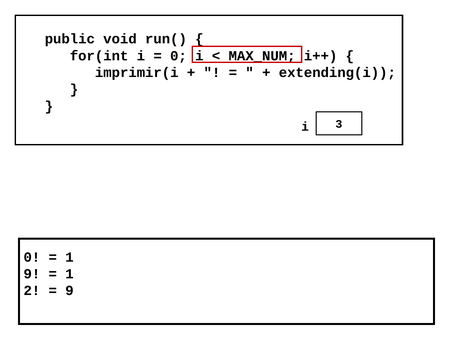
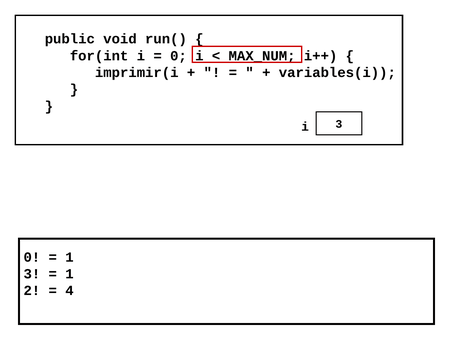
extending(i: extending(i -> variables(i (337, 72)
9: 9 -> 3 (32, 274)
9: 9 -> 4 (69, 290)
